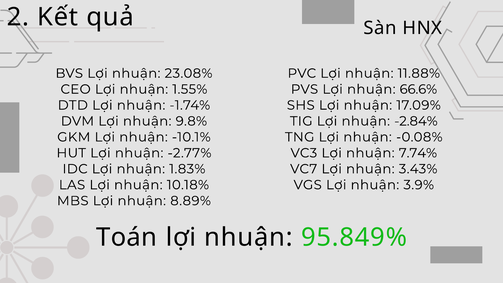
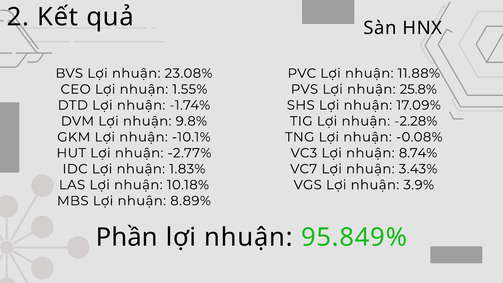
66.6%: 66.6% -> 25.8% (418, 89)
-2.84%: -2.84% -> -2.28% (416, 121)
7.74%: 7.74% -> 8.74% (418, 153)
Toán: Toán -> Phần (127, 237)
